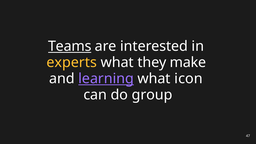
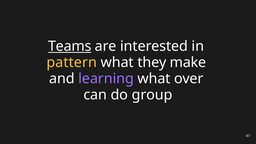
experts: experts -> pattern (72, 62)
learning underline: present -> none (106, 79)
icon: icon -> over (189, 79)
